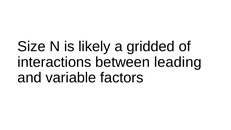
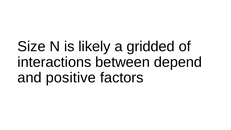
leading: leading -> depend (178, 62)
variable: variable -> positive (71, 78)
